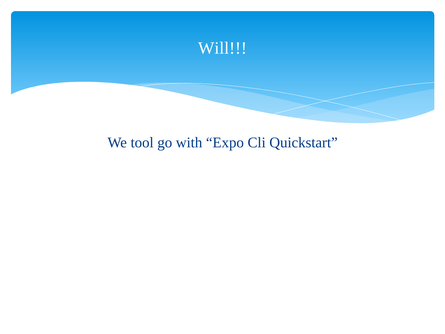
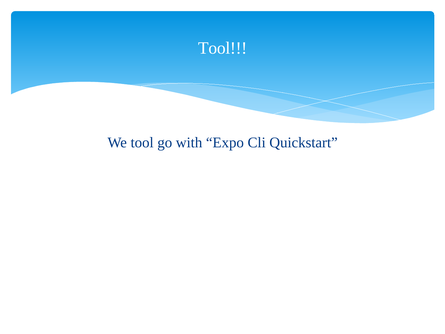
Will: Will -> Tool (223, 48)
